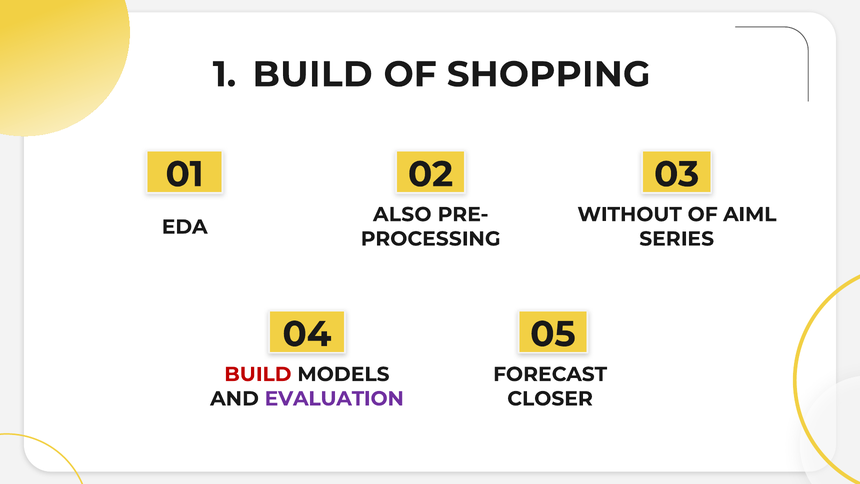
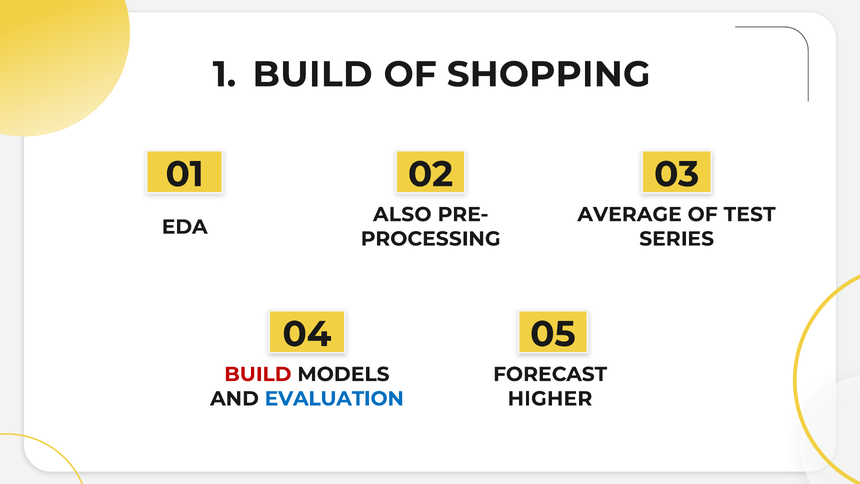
WITHOUT: WITHOUT -> AVERAGE (630, 214)
AIML: AIML -> TEST (750, 214)
EVALUATION colour: purple -> blue (334, 399)
CLOSER: CLOSER -> HIGHER (550, 399)
